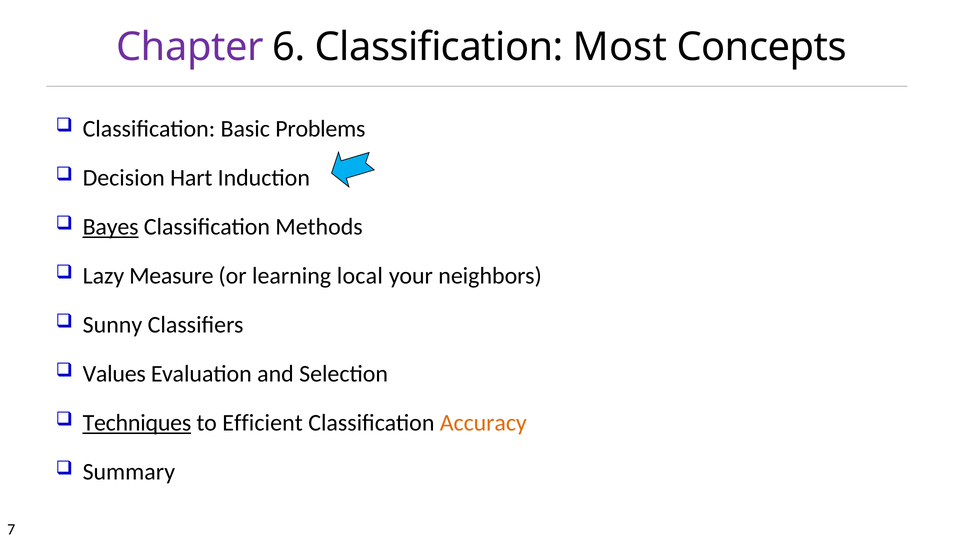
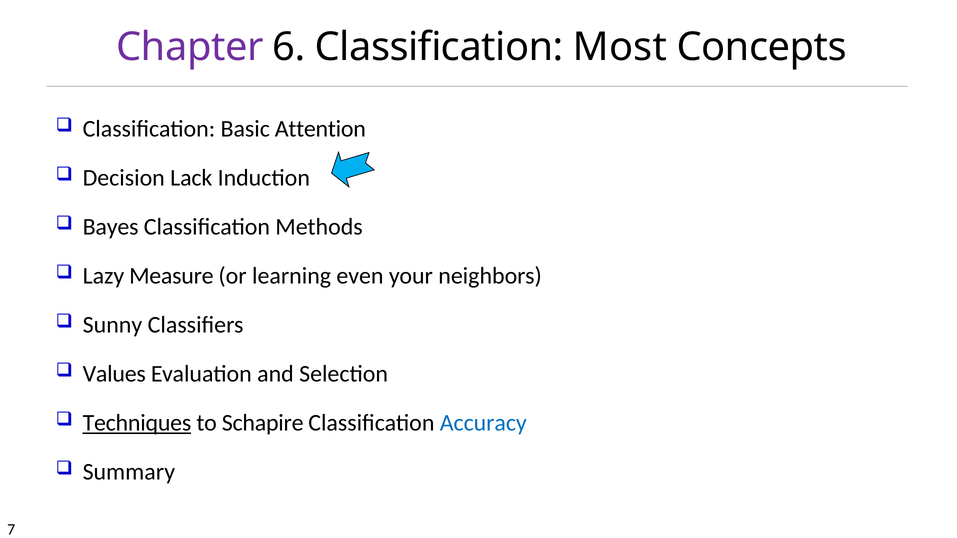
Problems: Problems -> Attention (320, 129)
Hart: Hart -> Lack (191, 178)
Bayes underline: present -> none (111, 227)
local: local -> even (360, 276)
Efficient: Efficient -> Schapire (263, 423)
Accuracy colour: orange -> blue (483, 423)
